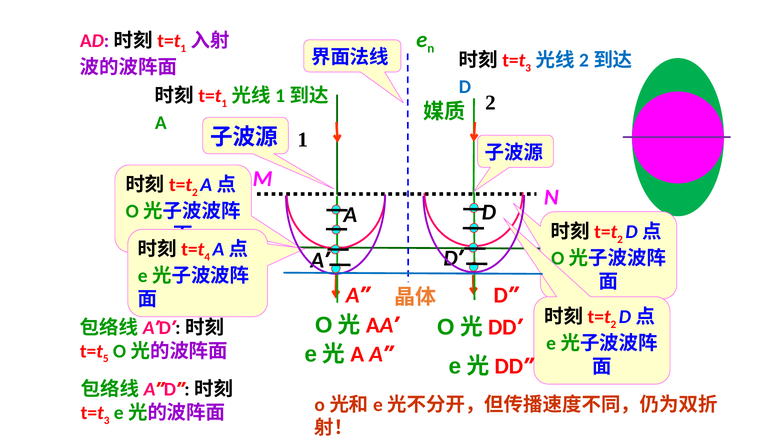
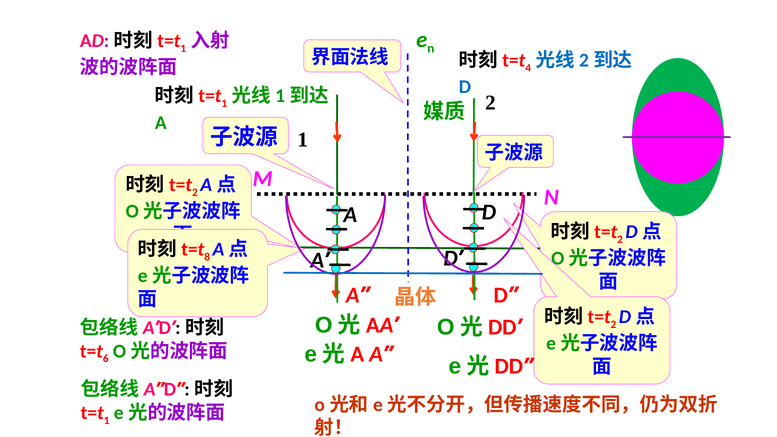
3: 3 -> 4 (528, 68)
4: 4 -> 8 (207, 257)
5: 5 -> 6 (106, 359)
3: 3 -> 1 (107, 420)
